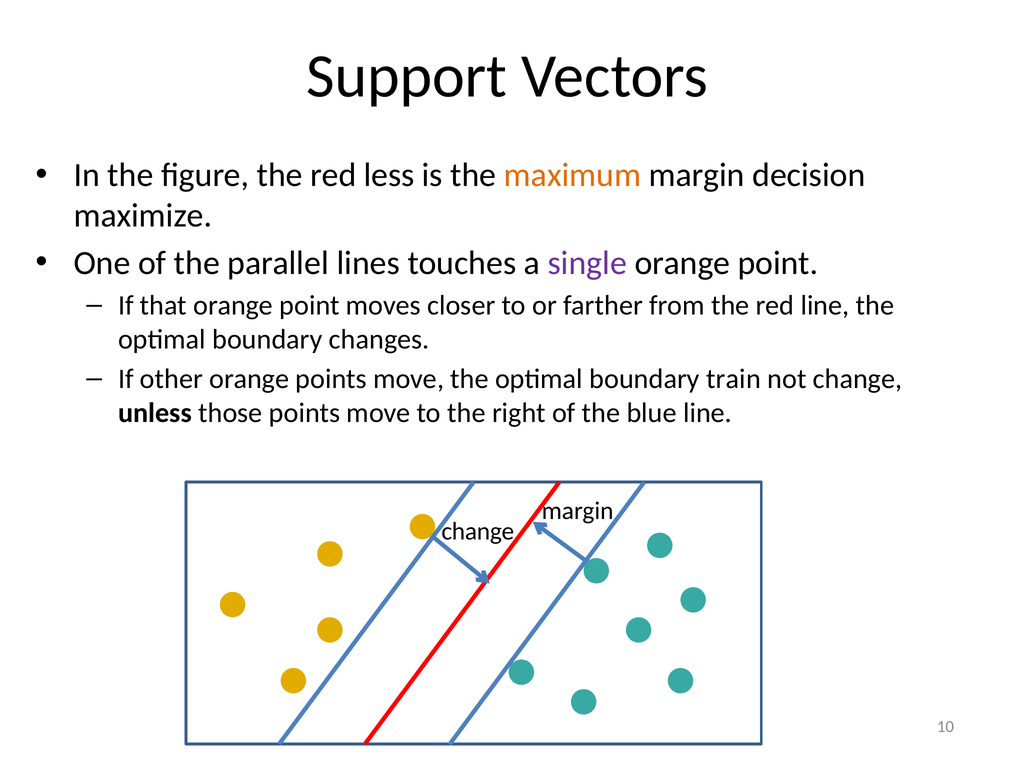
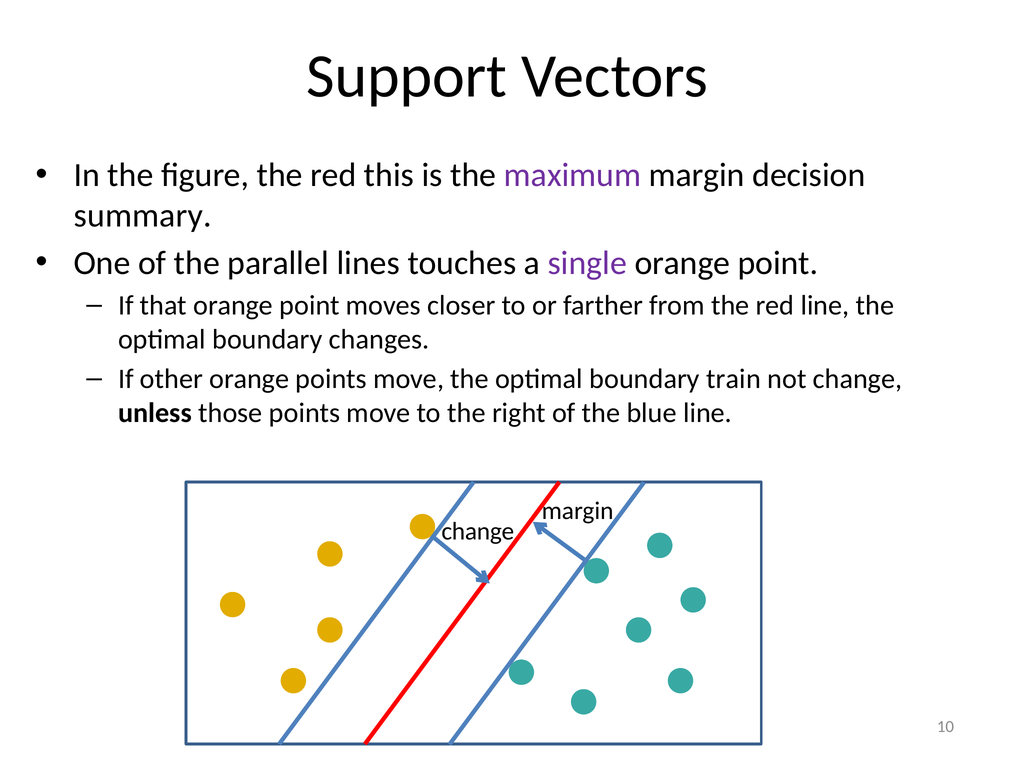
less: less -> this (389, 175)
maximum colour: orange -> purple (572, 175)
maximize: maximize -> summary (143, 216)
